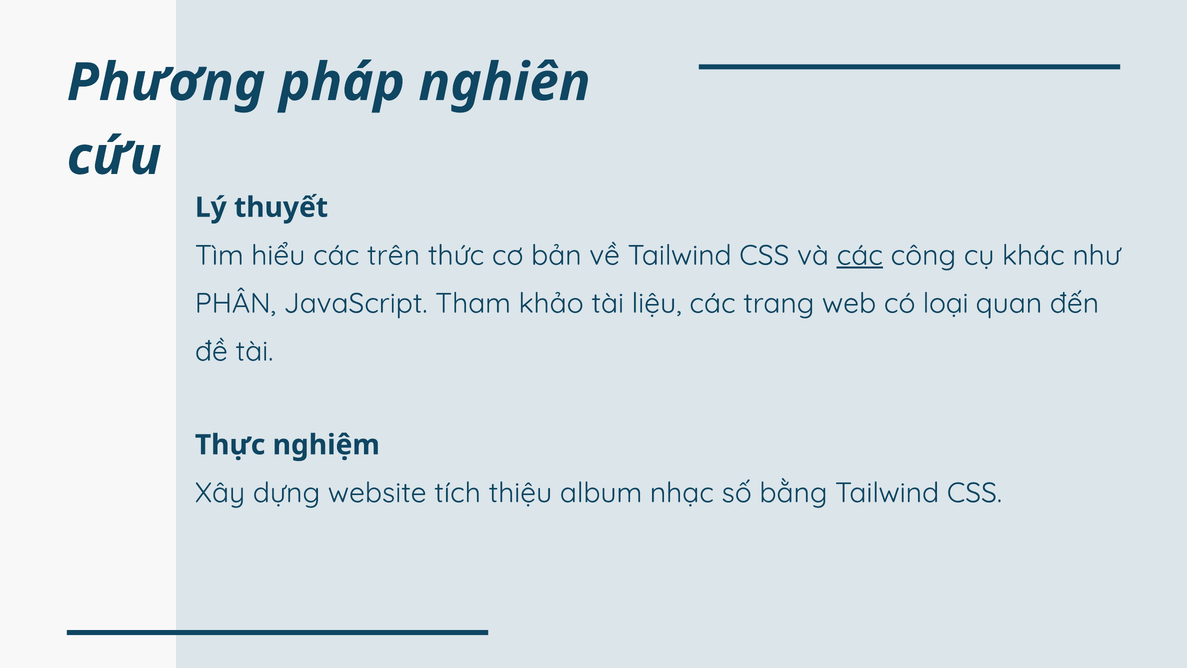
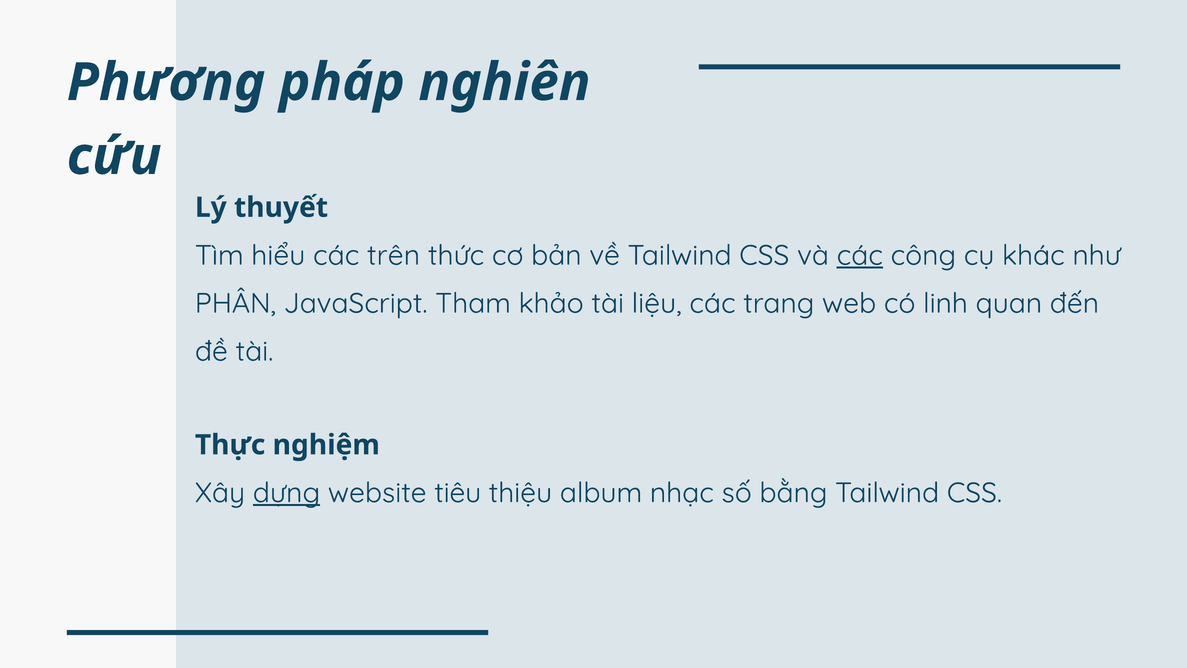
loại: loại -> linh (946, 303)
dựng underline: none -> present (286, 493)
tích: tích -> tiêu (458, 493)
